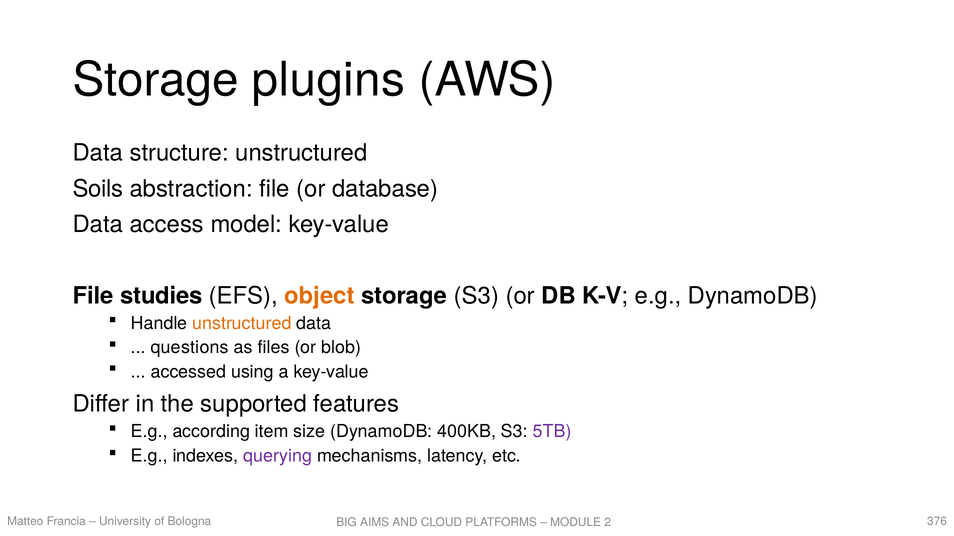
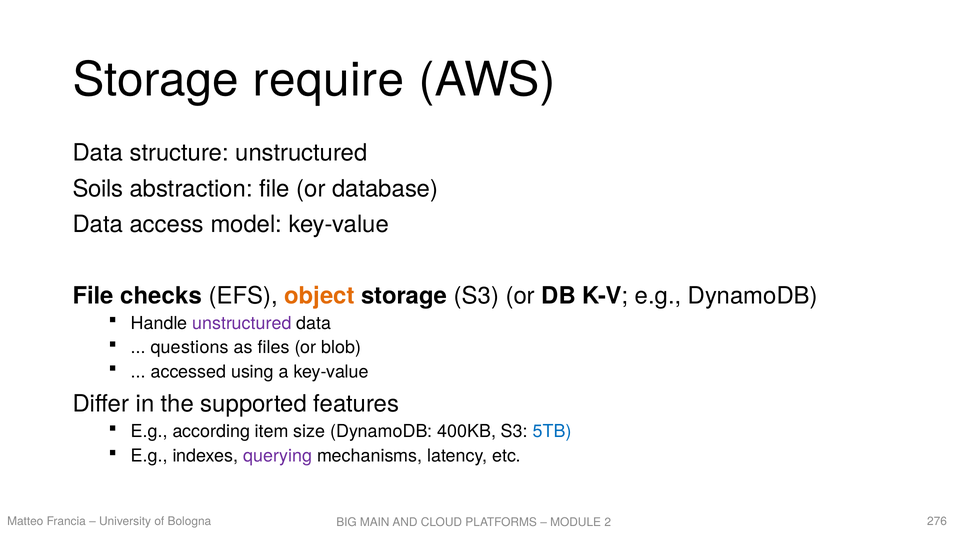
plugins: plugins -> require (328, 80)
studies: studies -> checks (161, 296)
unstructured colour: orange -> purple (242, 324)
5TB colour: purple -> blue (552, 432)
376: 376 -> 276 (937, 522)
AIMS: AIMS -> MAIN (375, 523)
